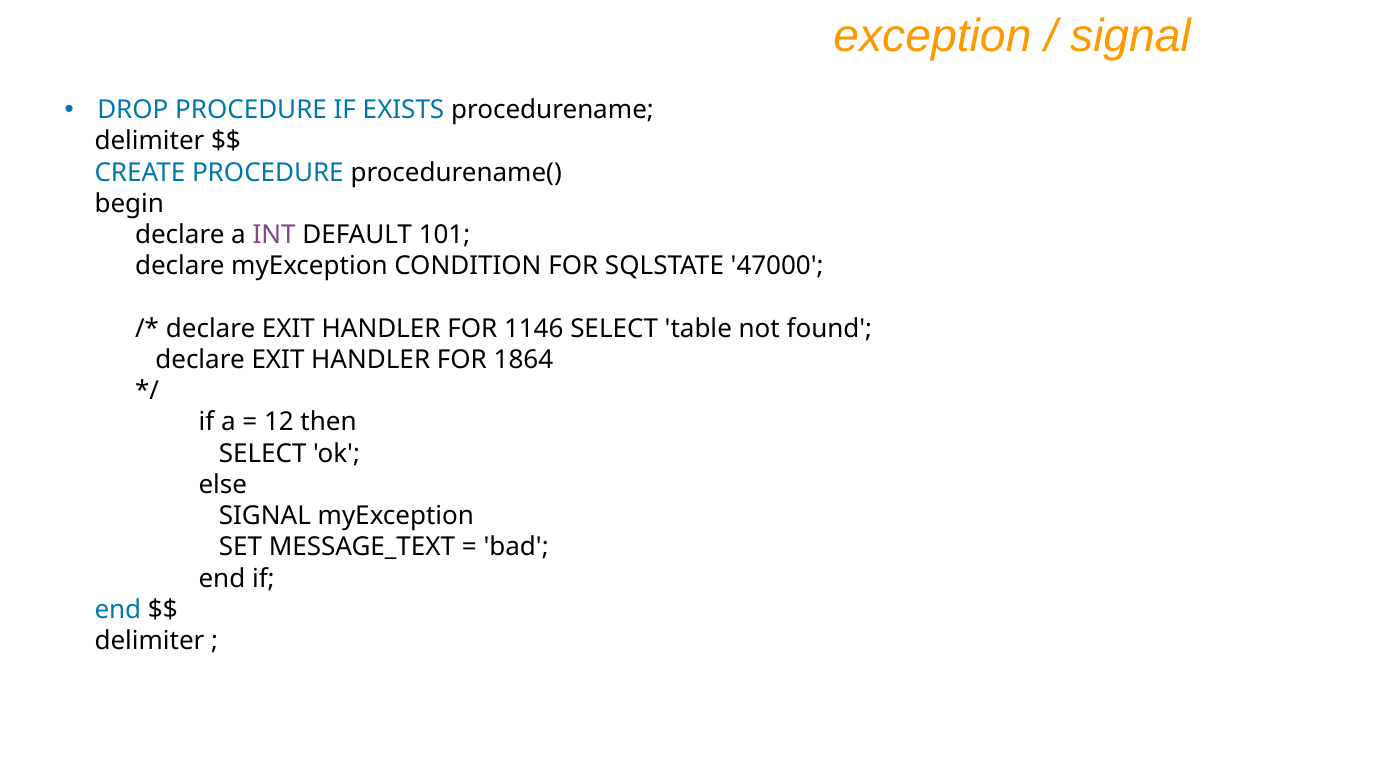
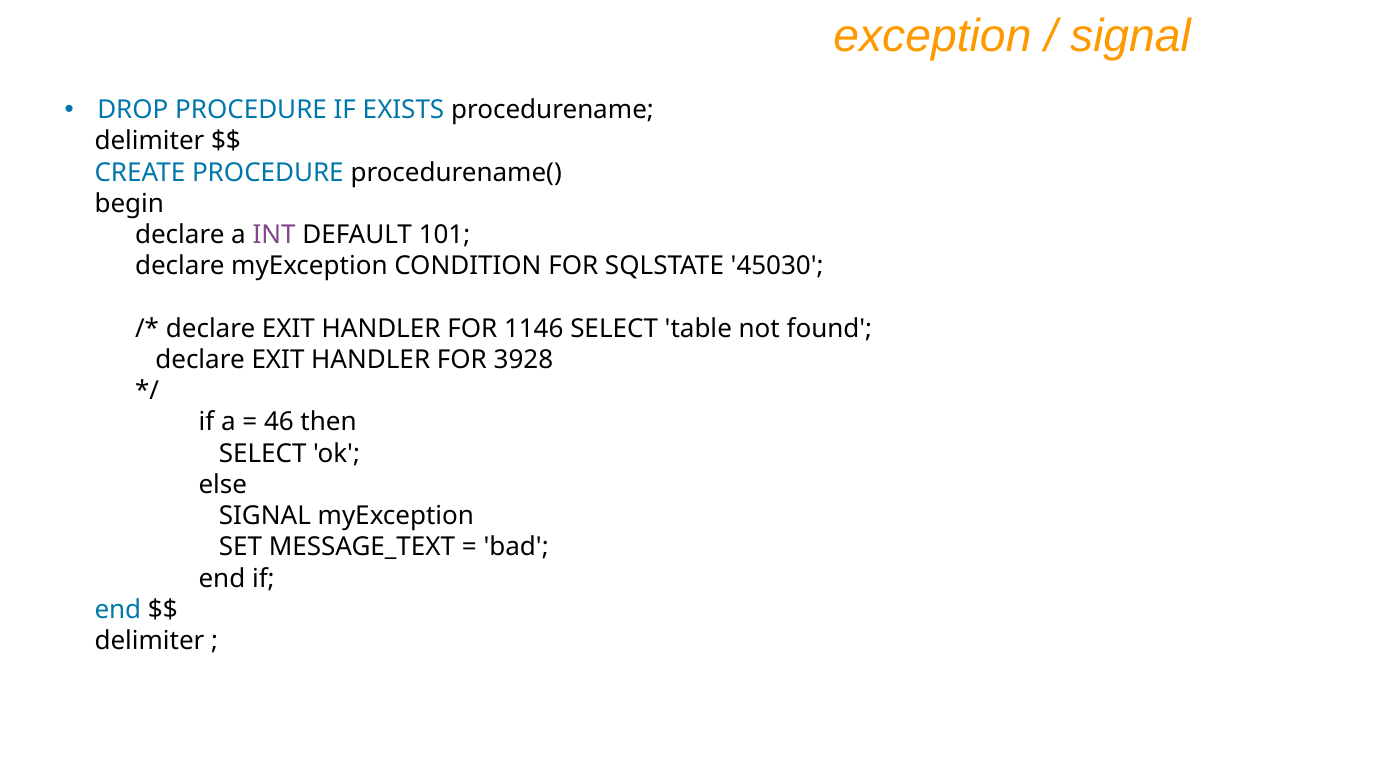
47000: 47000 -> 45030 (777, 266)
1864: 1864 -> 3928 (523, 360)
12: 12 -> 46 (279, 422)
